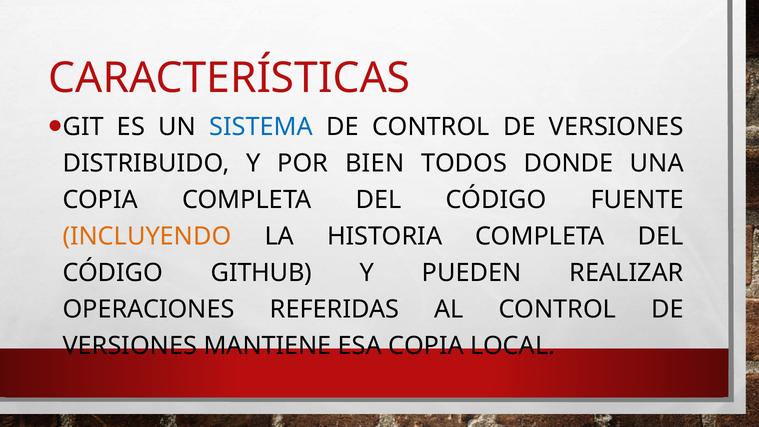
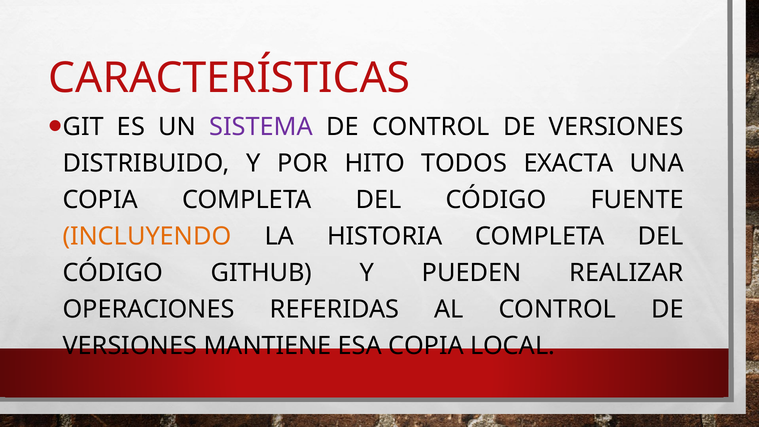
SISTEMA colour: blue -> purple (261, 127)
BIEN: BIEN -> HITO (375, 163)
DONDE: DONDE -> EXACTA (569, 163)
